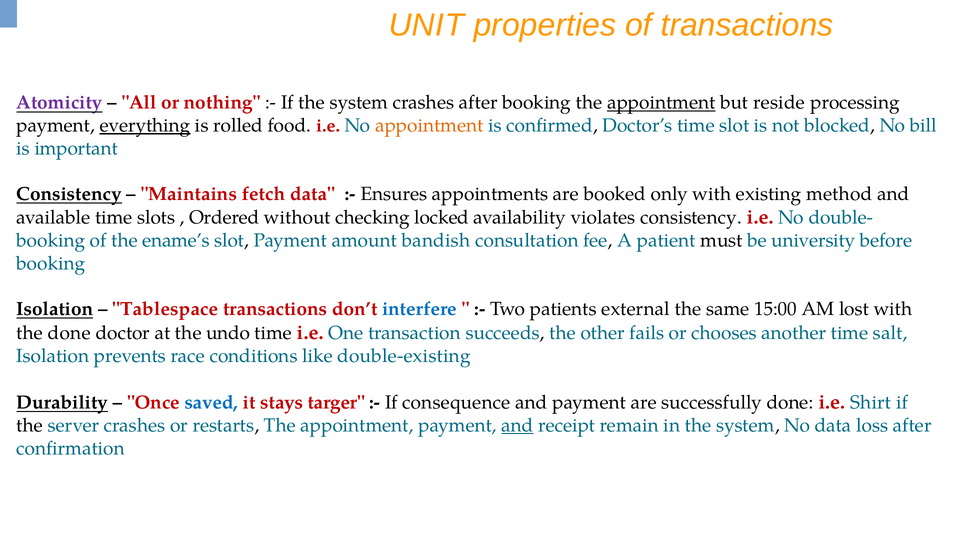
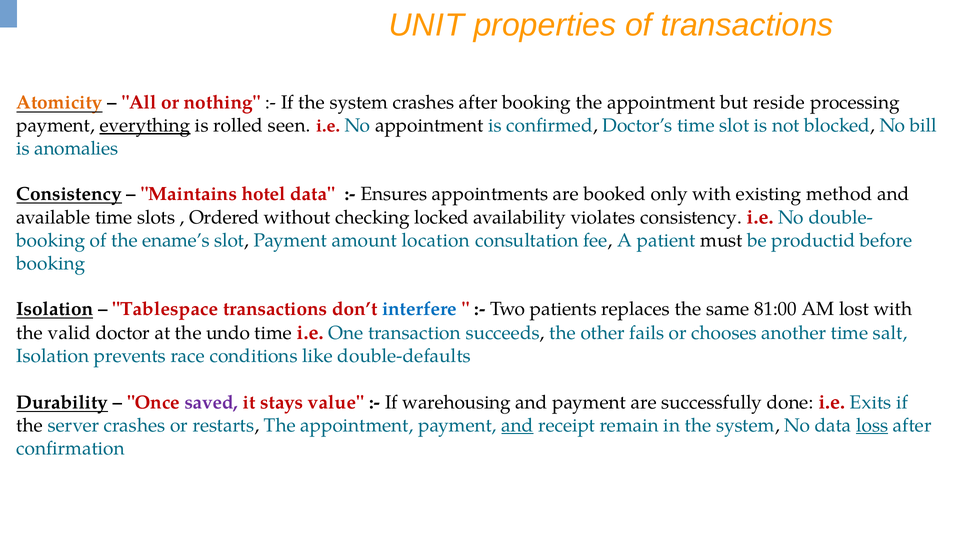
Atomicity colour: purple -> orange (60, 103)
appointment underline: present -> none (661, 103)
food: food -> seen (289, 126)
appointment colour: orange -> black (429, 126)
important: important -> anomalies (76, 148)
fetch: fetch -> hotel (264, 194)
bandish: bandish -> location (436, 241)
university: university -> productid (813, 241)
external: external -> replaces (636, 309)
15:00: 15:00 -> 81:00 (776, 309)
the done: done -> valid (69, 333)
double-existing: double-existing -> double-defaults (404, 356)
saved colour: blue -> purple (211, 403)
targer: targer -> value (336, 403)
consequence: consequence -> warehousing (457, 403)
Shirt: Shirt -> Exits (871, 403)
loss underline: none -> present (872, 426)
